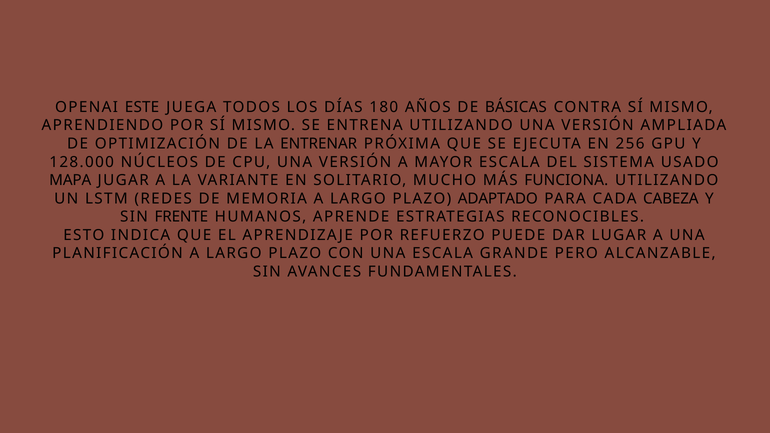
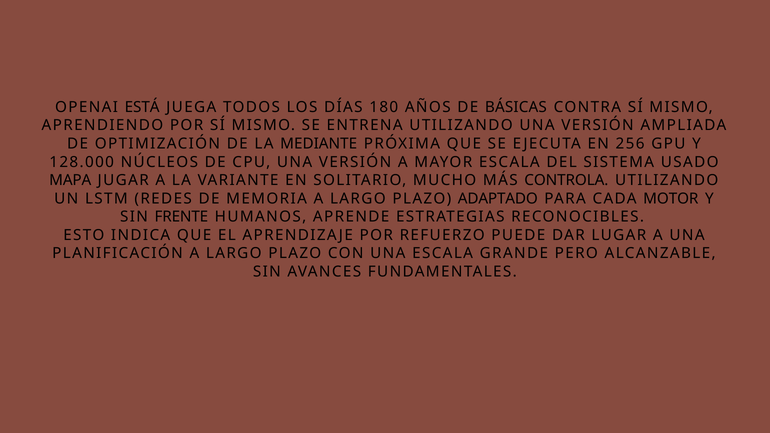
ESTE: ESTE -> ESTÁ (142, 107)
ENTRENAR: ENTRENAR -> MEDIANTE (319, 144)
FUNCIONA: FUNCIONA -> CONTROLA (566, 180)
CABEZA: CABEZA -> MOTOR (671, 199)
